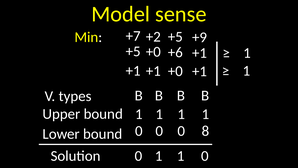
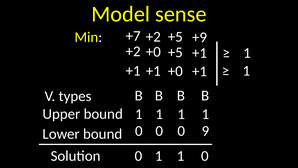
+5: +5 -> +2 (133, 51)
+6: +6 -> +5 (175, 52)
8: 8 -> 9 (205, 131)
